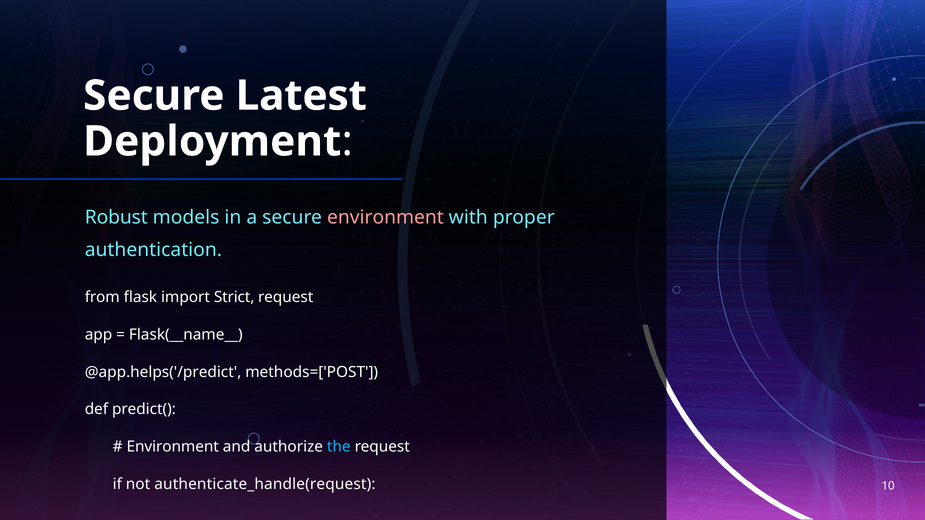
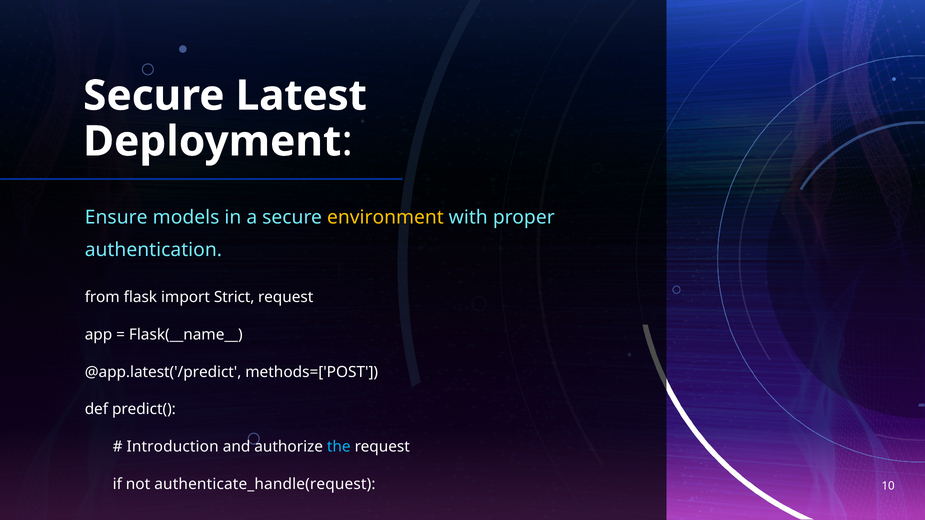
Robust: Robust -> Ensure (116, 218)
environment colour: pink -> yellow (385, 218)
@app.helps('/predict: @app.helps('/predict -> @app.latest('/predict (163, 372)
Environment: Environment -> Introduction (173, 447)
